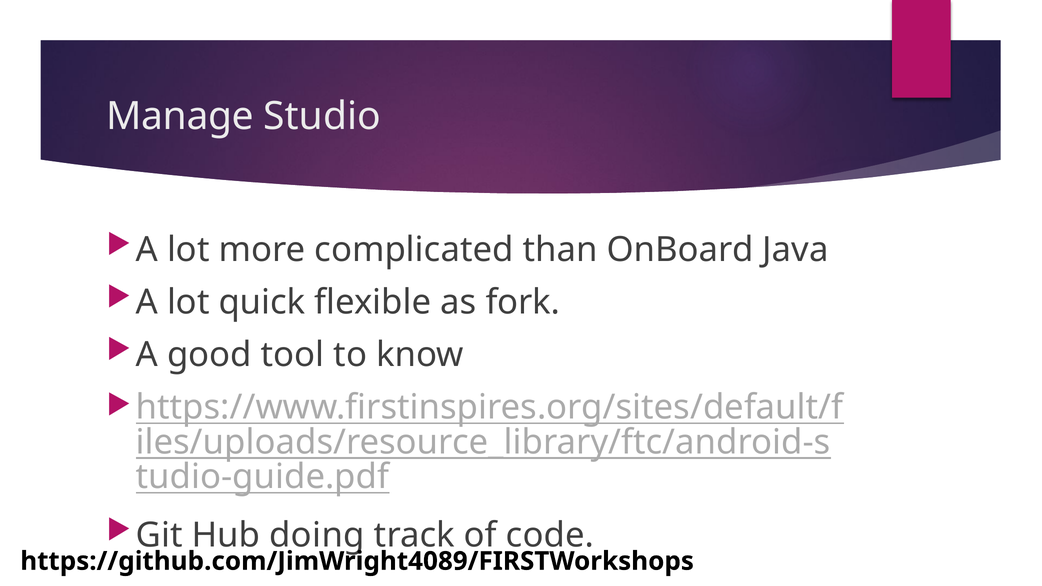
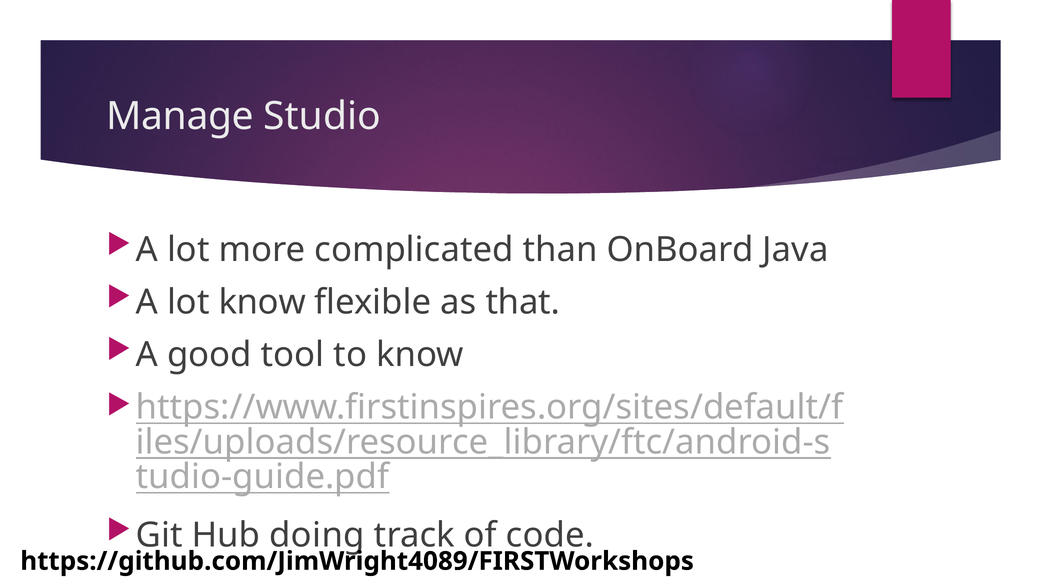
lot quick: quick -> know (262, 302)
fork: fork -> that (523, 302)
